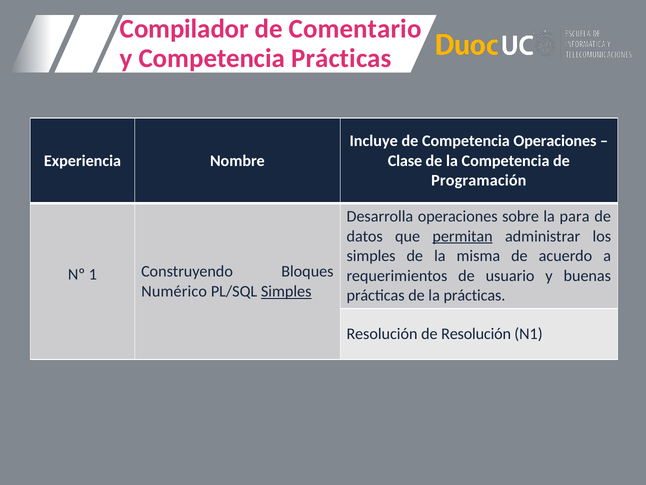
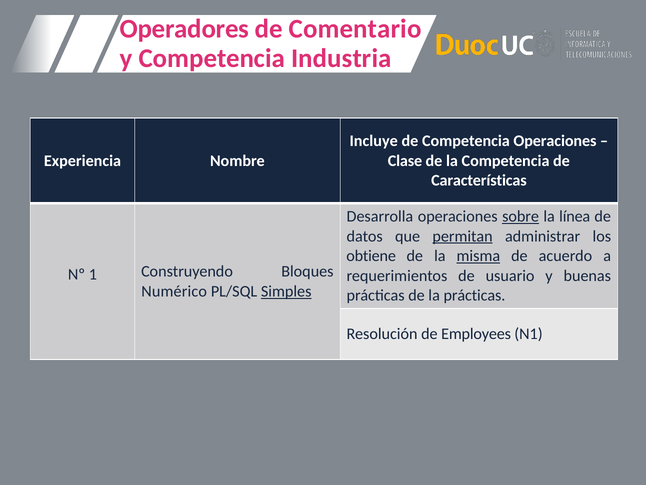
Compilador: Compilador -> Operadores (184, 29)
Competencia Prácticas: Prácticas -> Industria (341, 58)
Programación: Programación -> Características (479, 180)
sobre underline: none -> present (521, 216)
para: para -> línea (575, 216)
simples: simples -> obtiene (371, 256)
misma underline: none -> present (478, 256)
de Resolución: Resolución -> Employees (476, 334)
